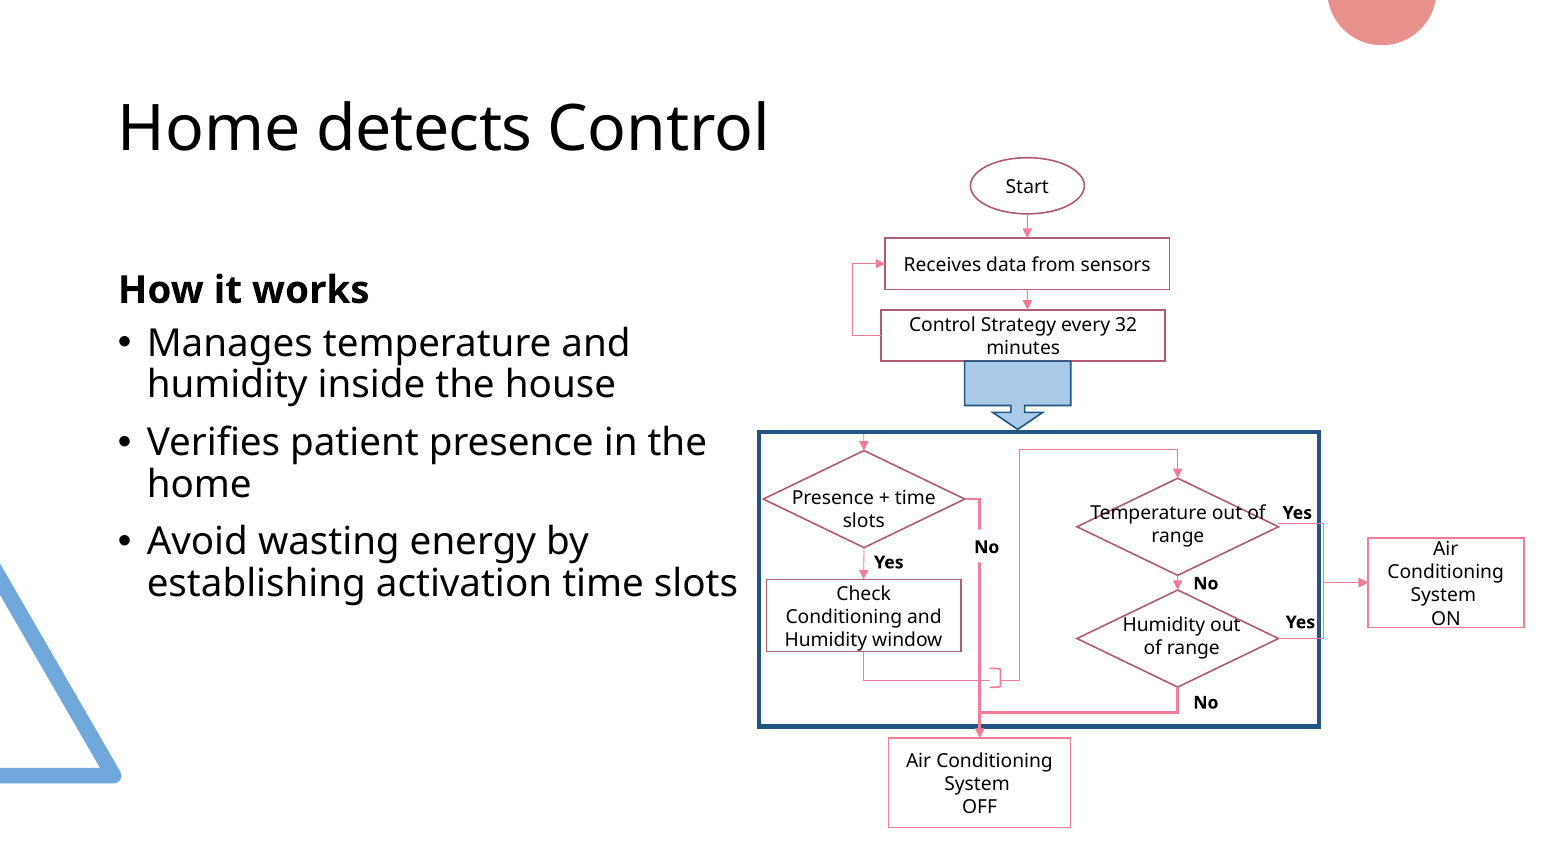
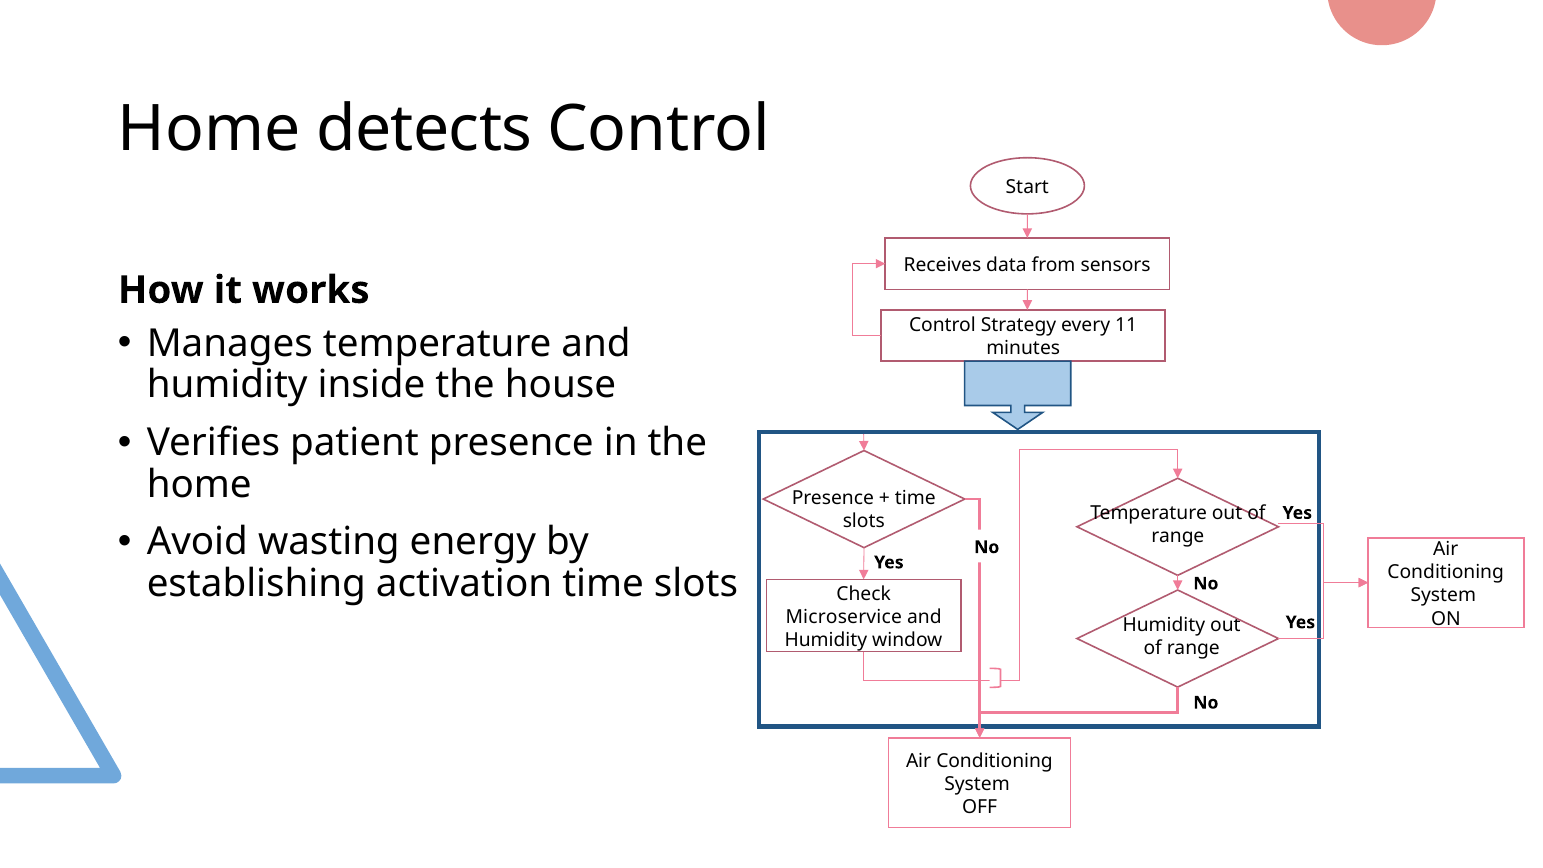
32: 32 -> 11 (1126, 325)
Conditioning: Conditioning -> Microservice (844, 617)
